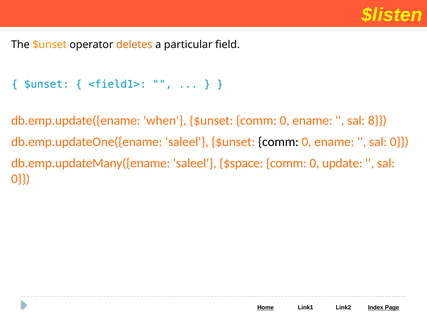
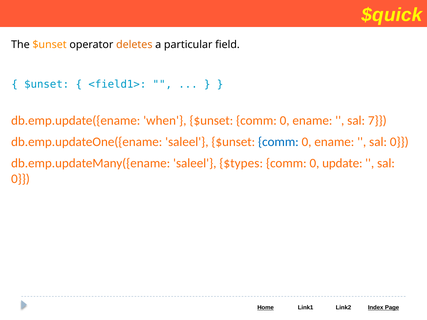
$listen: $listen -> $quick (392, 15)
8: 8 -> 7 (377, 121)
comm colour: black -> blue (278, 142)
$space: $space -> $types (241, 163)
